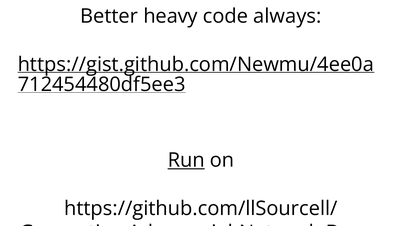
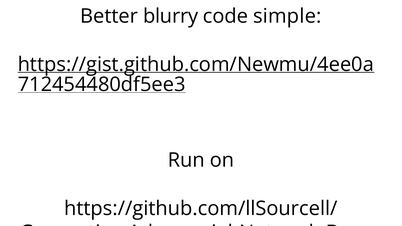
heavy: heavy -> blurry (171, 16)
always: always -> simple (287, 16)
Run underline: present -> none (186, 160)
